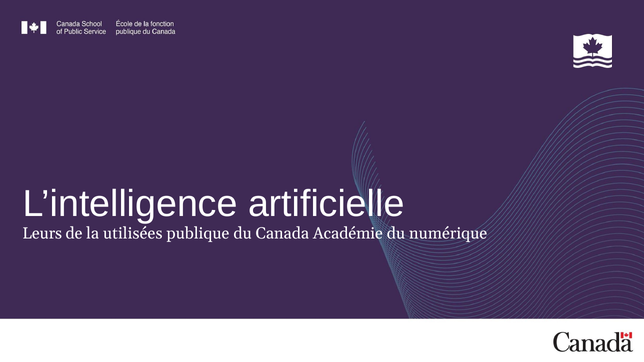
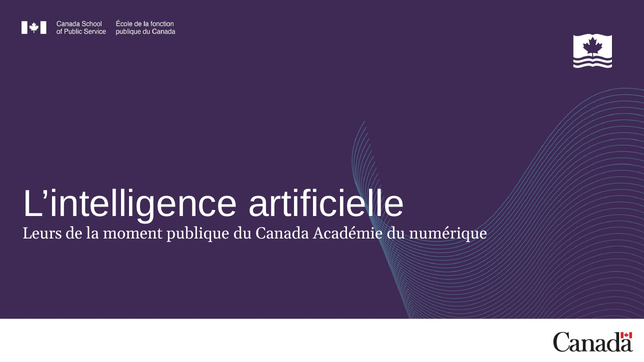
utilisées: utilisées -> moment (133, 233)
